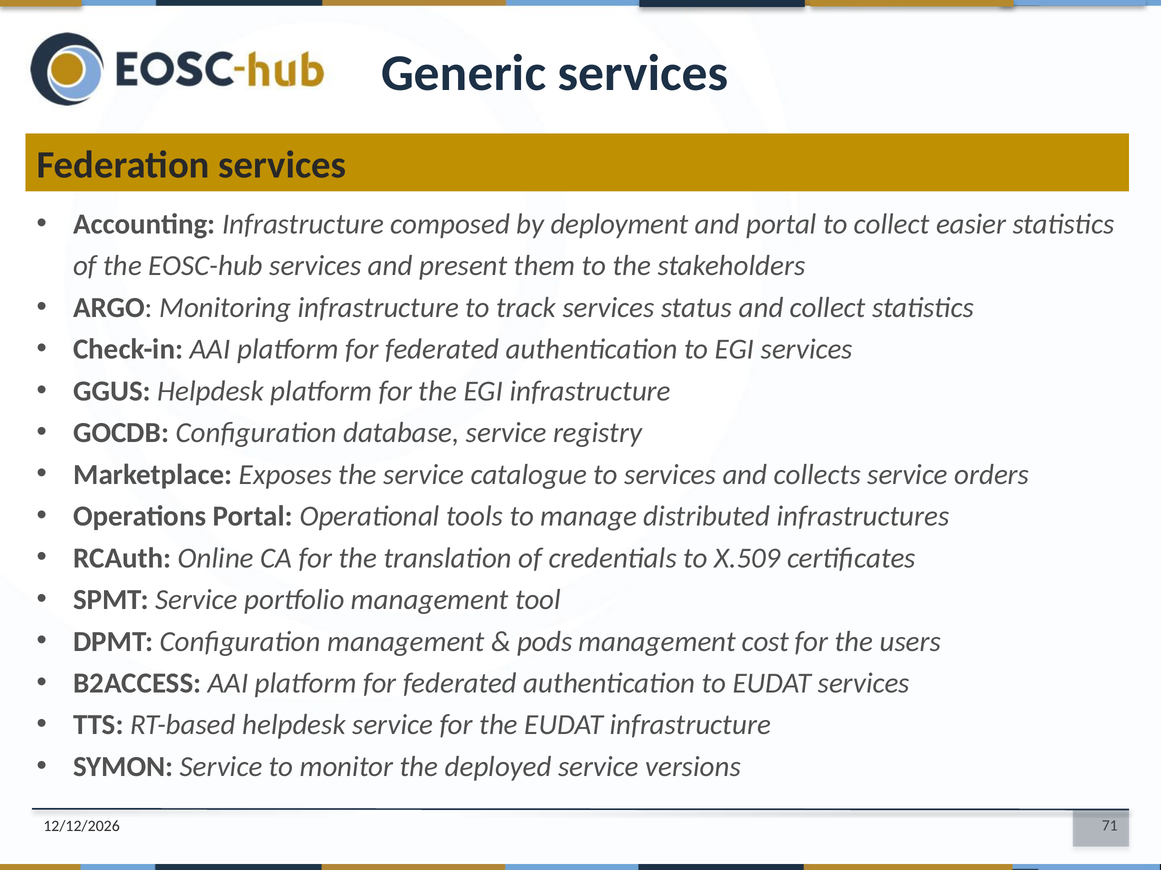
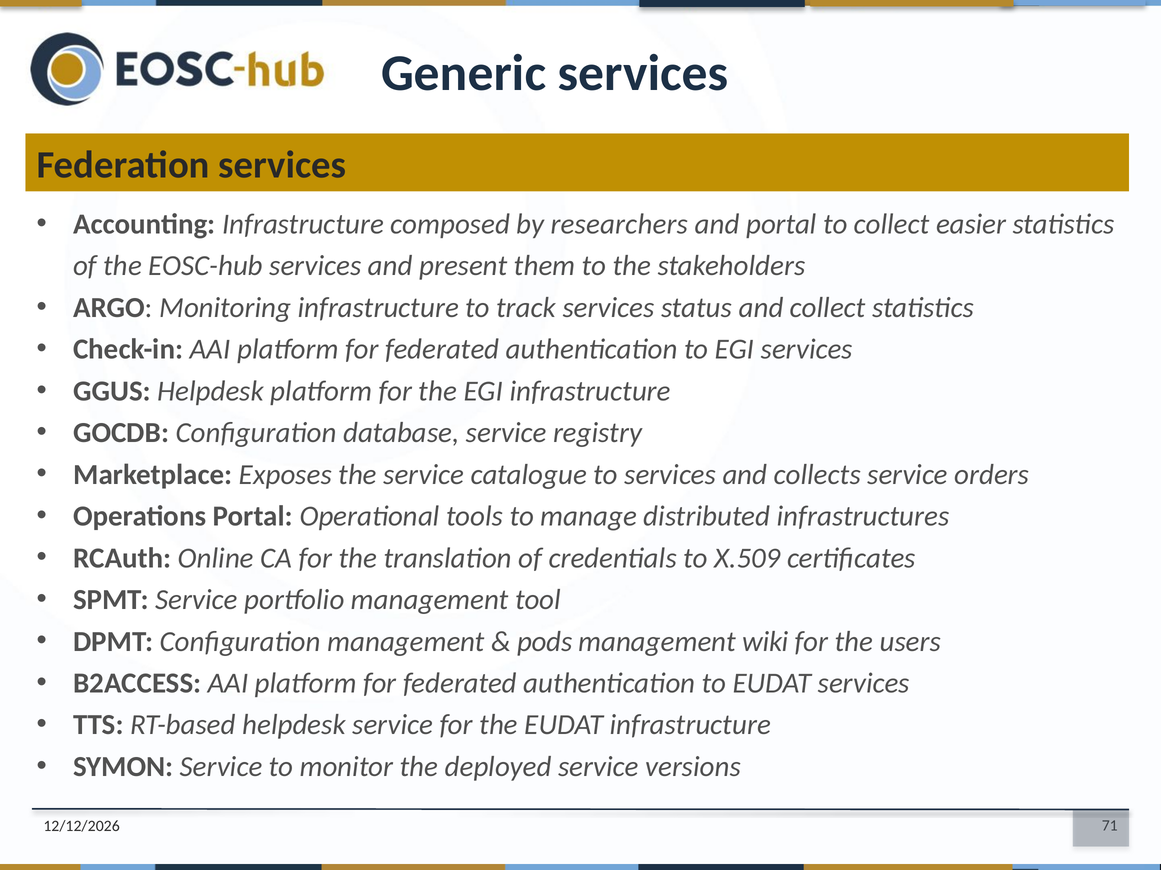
deployment: deployment -> researchers (619, 224)
cost: cost -> wiki (765, 642)
